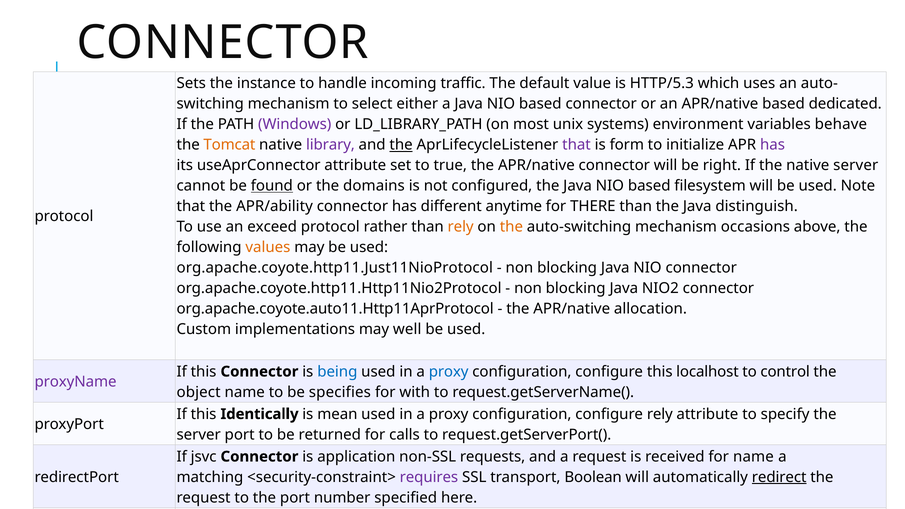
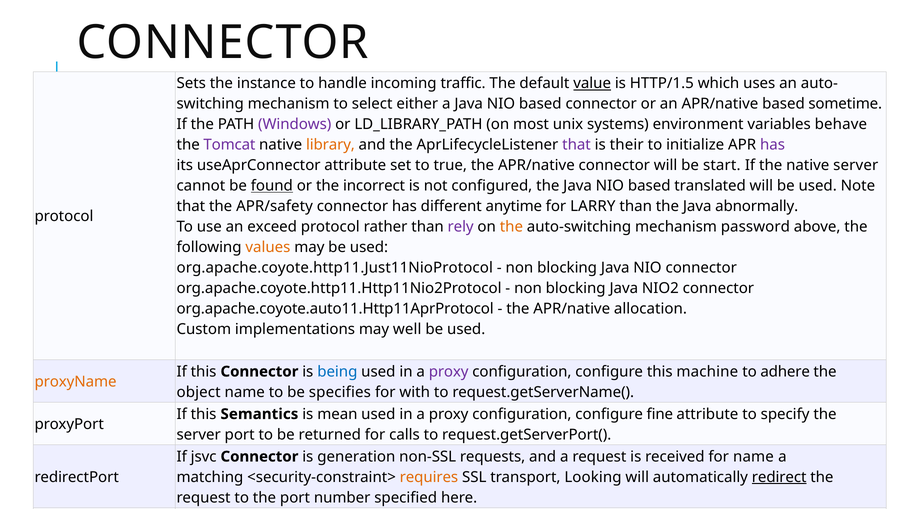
value underline: none -> present (592, 83)
HTTP/5.3: HTTP/5.3 -> HTTP/1.5 (662, 83)
dedicated: dedicated -> sometime (845, 104)
Tomcat colour: orange -> purple (229, 145)
library colour: purple -> orange (330, 145)
the underline: present -> none (401, 145)
form: form -> their (627, 145)
right: right -> start (722, 165)
domains: domains -> incorrect (374, 186)
filesystem: filesystem -> translated (710, 186)
APR/ability: APR/ability -> APR/safety (274, 206)
THERE: THERE -> LARRY (593, 206)
distinguish: distinguish -> abnormally (757, 206)
rely colour: orange -> purple (461, 227)
occasions: occasions -> password (755, 227)
proxy colour: blue -> purple (449, 372)
localhost: localhost -> machine (707, 372)
control: control -> adhere (785, 372)
proxyName colour: purple -> orange (76, 382)
Identically: Identically -> Semantics (259, 414)
configure rely: rely -> fine (660, 414)
application: application -> generation (356, 457)
requires colour: purple -> orange (429, 477)
Boolean: Boolean -> Looking (593, 477)
